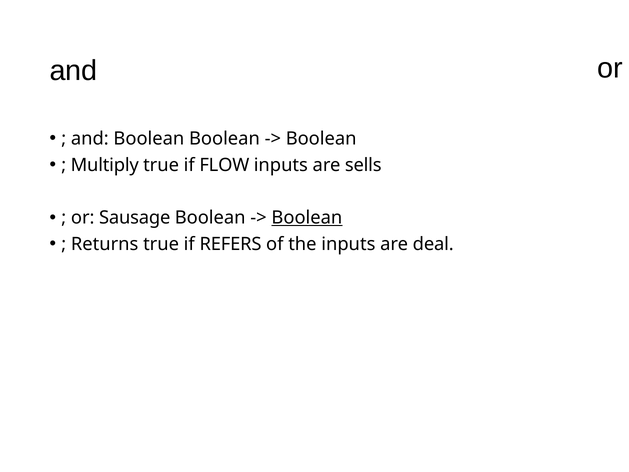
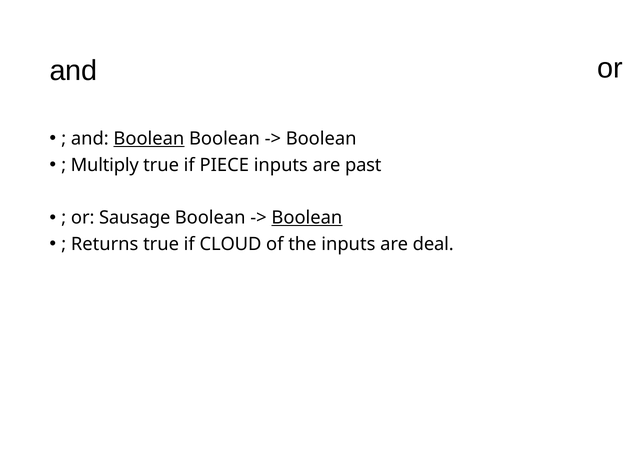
Boolean underline: none -> present (149, 139)
FLOW: FLOW -> PIECE (224, 165)
sells: sells -> past (363, 165)
REFERS: REFERS -> CLOUD (230, 244)
